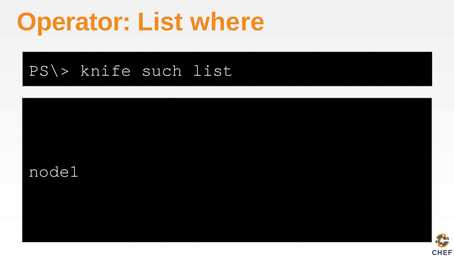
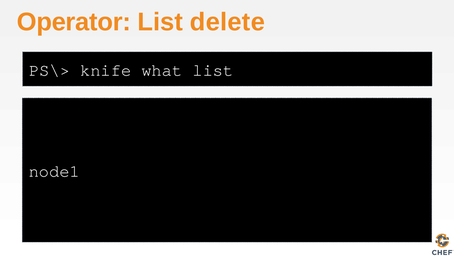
where: where -> delete (227, 22)
such: such -> what (162, 70)
